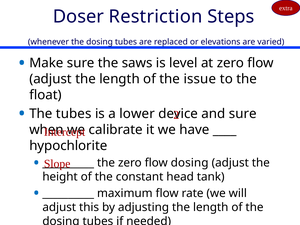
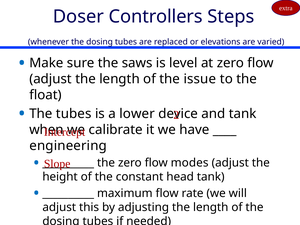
Restriction: Restriction -> Controllers (156, 17)
and sure: sure -> tank (243, 114)
hypochlorite: hypochlorite -> engineering (68, 146)
flow dosing: dosing -> modes (190, 163)
